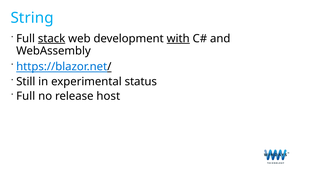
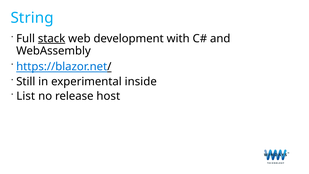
with underline: present -> none (178, 38)
status: status -> inside (141, 81)
Full: Full -> List (26, 96)
